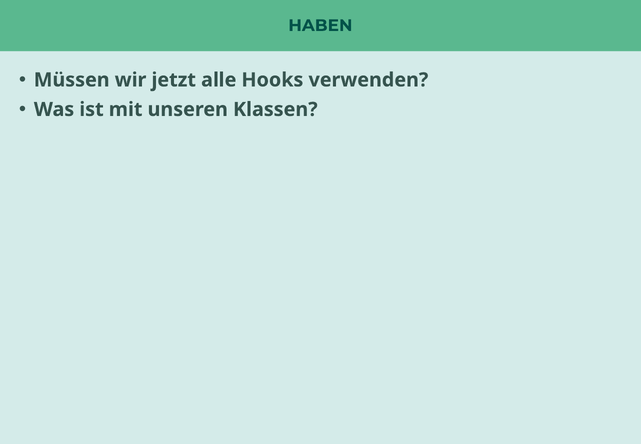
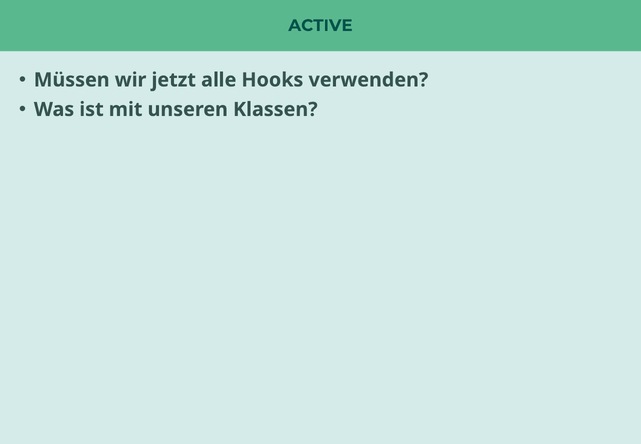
HABEN: HABEN -> ACTIVE (320, 25)
